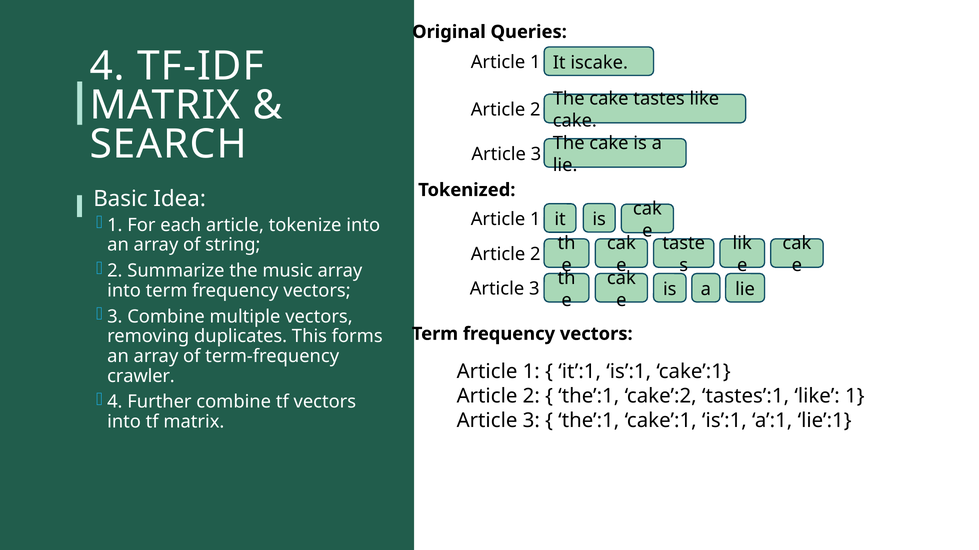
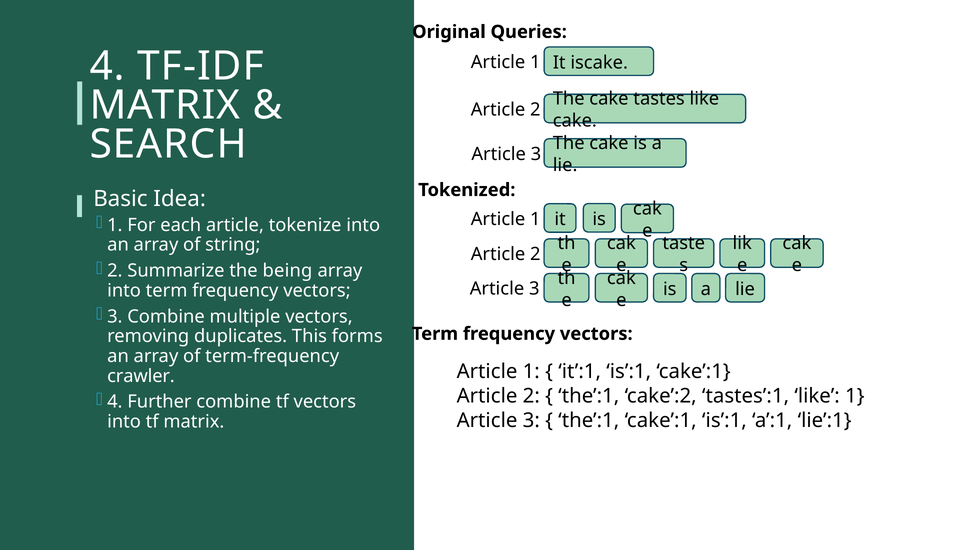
music: music -> being (287, 271)
